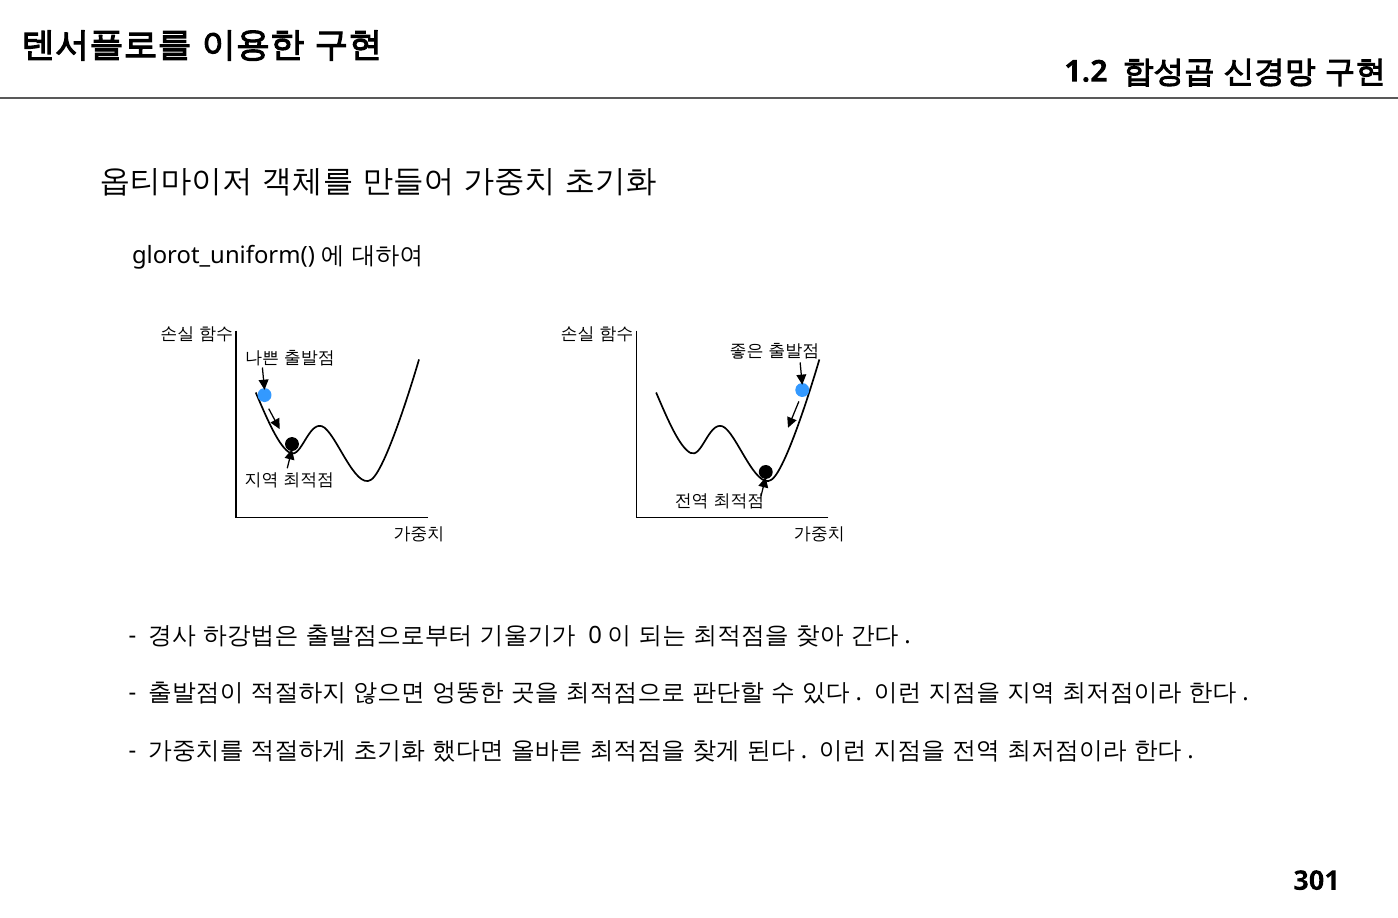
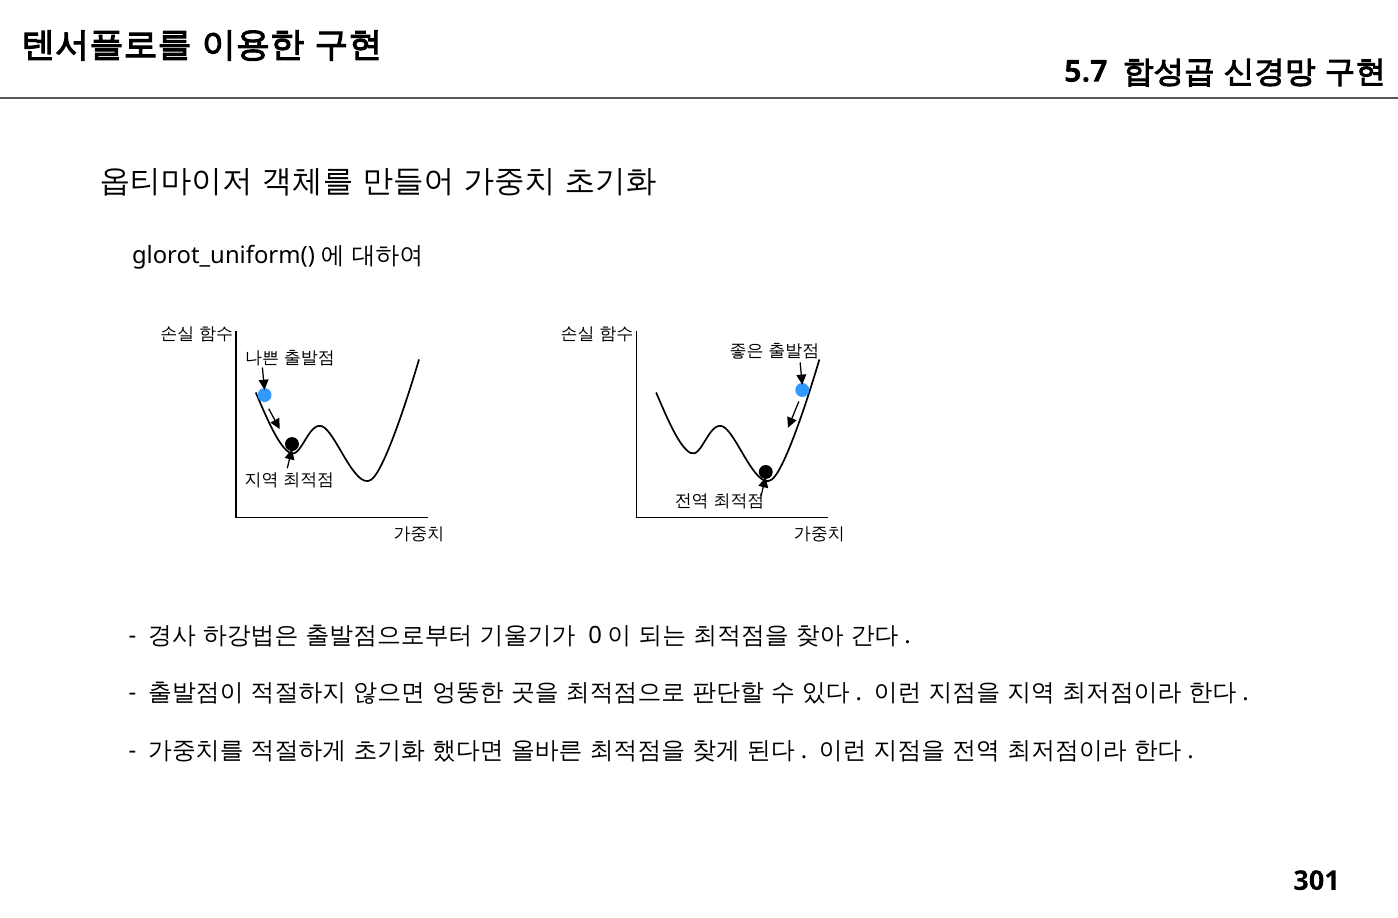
1.2: 1.2 -> 5.7 (1086, 72)
